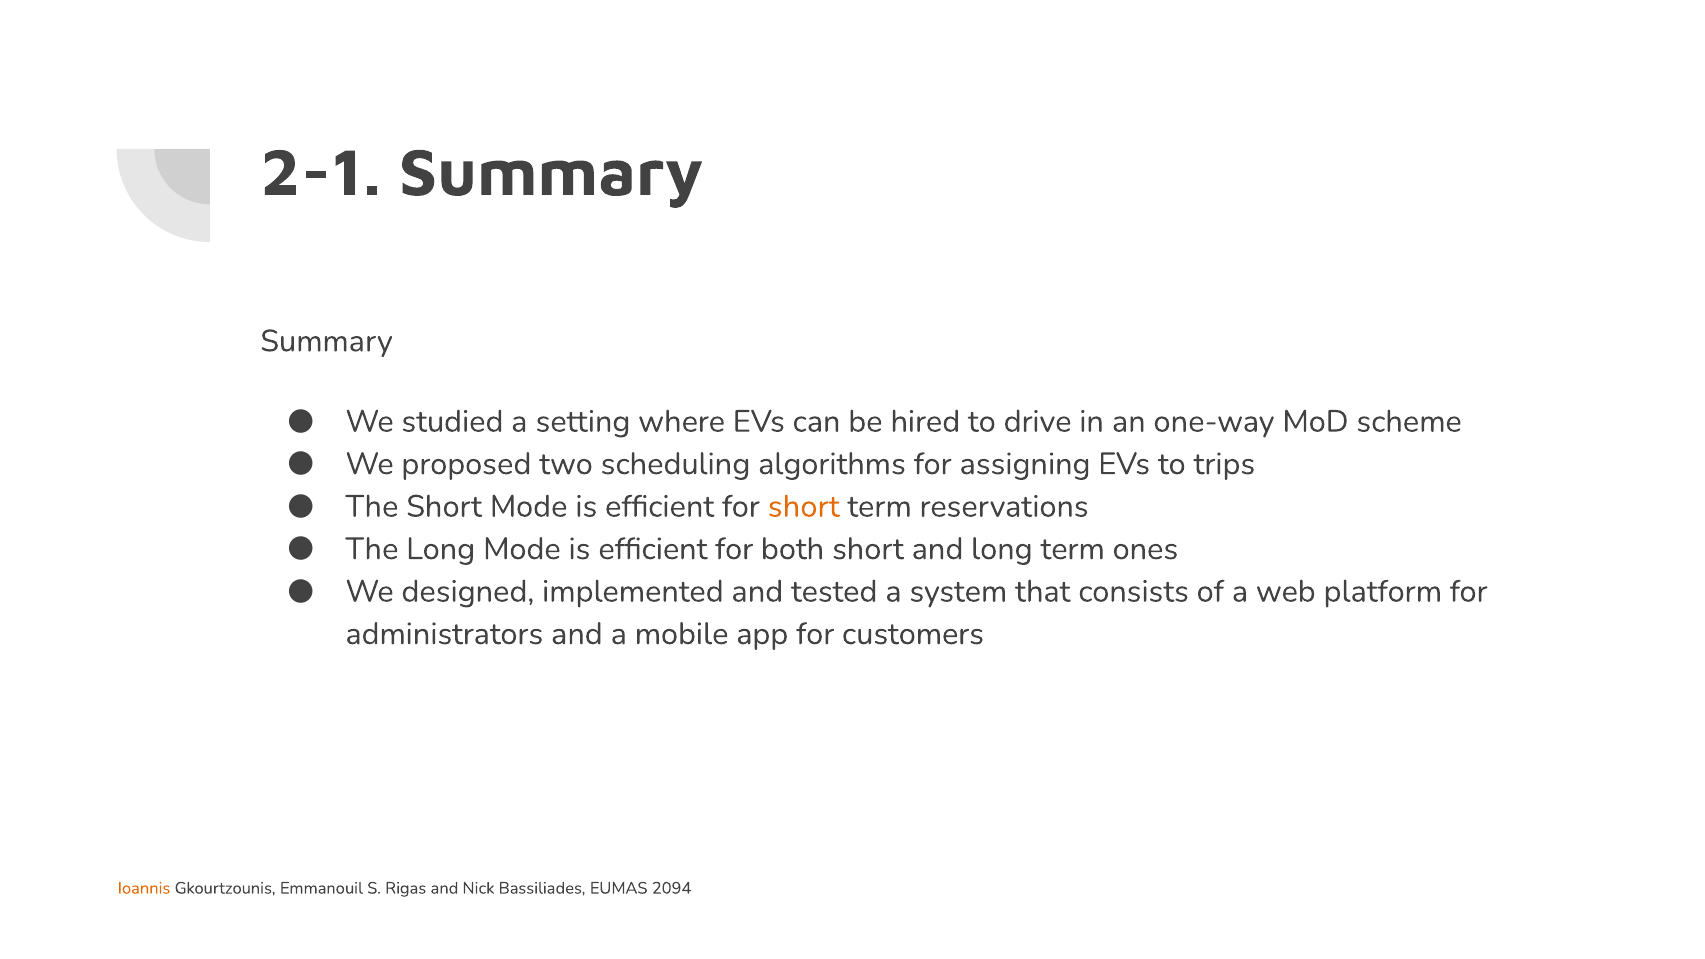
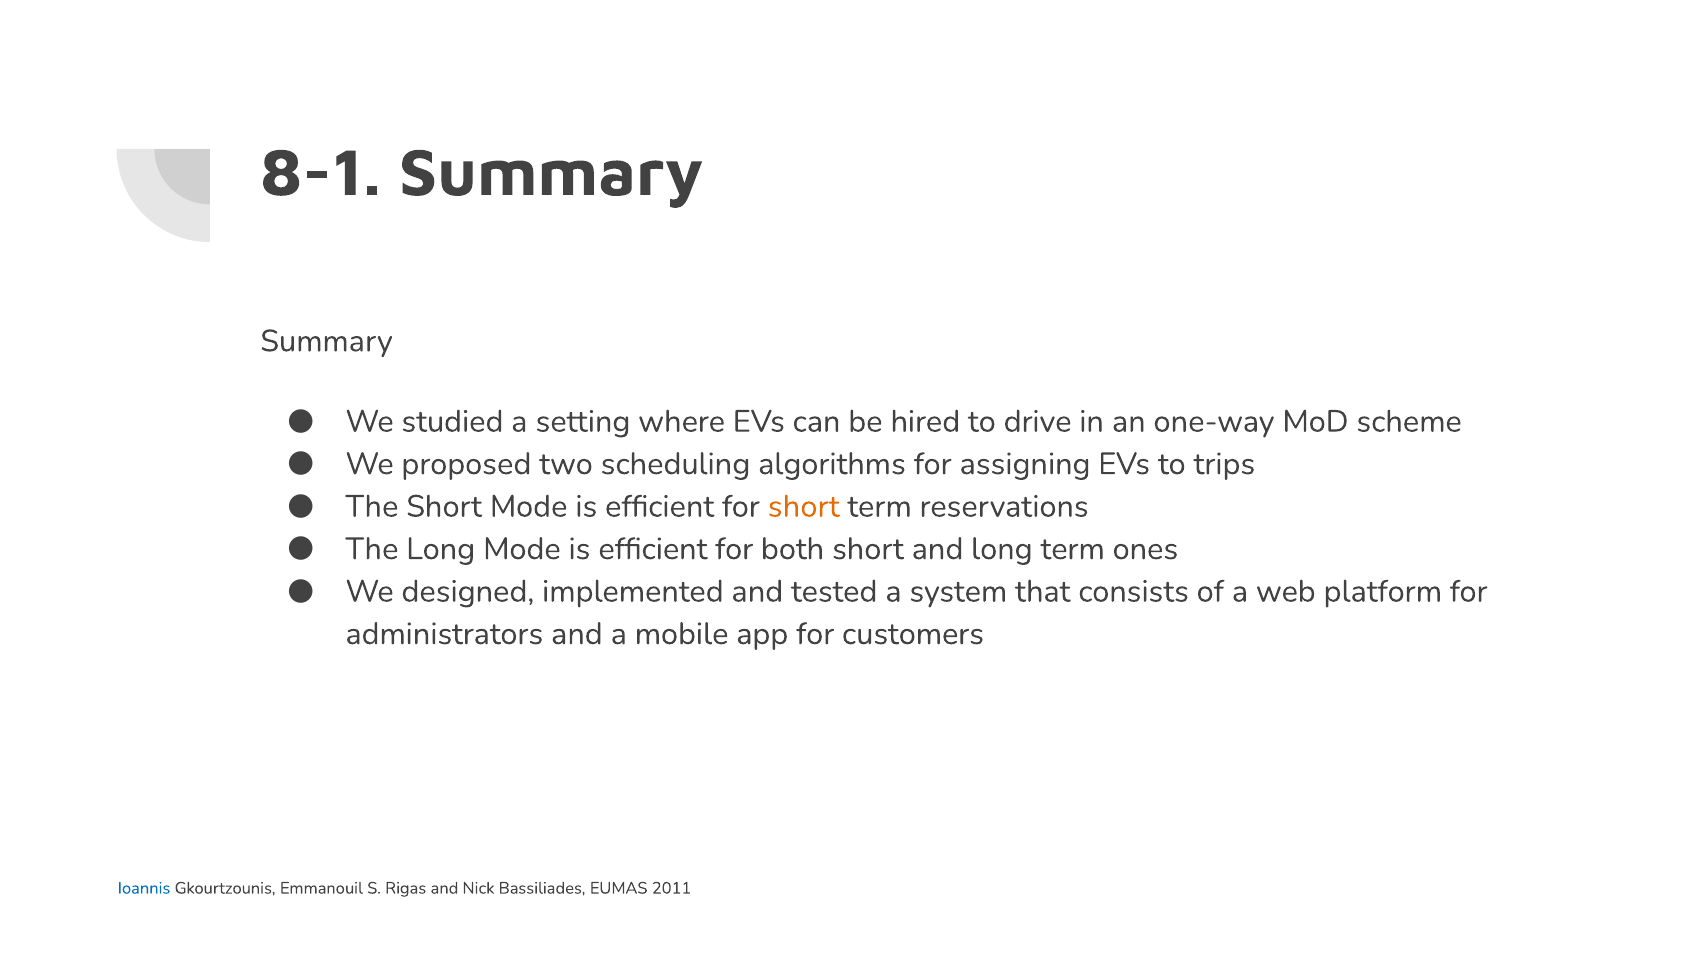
2-1: 2-1 -> 8-1 (321, 173)
Ioannis colour: orange -> blue (144, 888)
2094: 2094 -> 2011 (672, 888)
